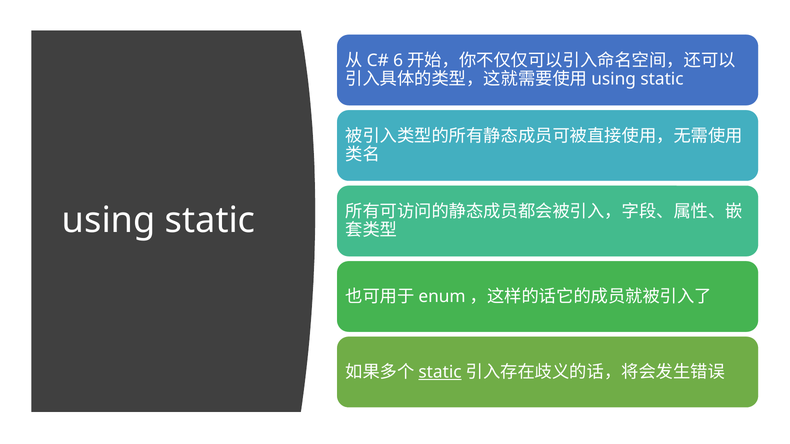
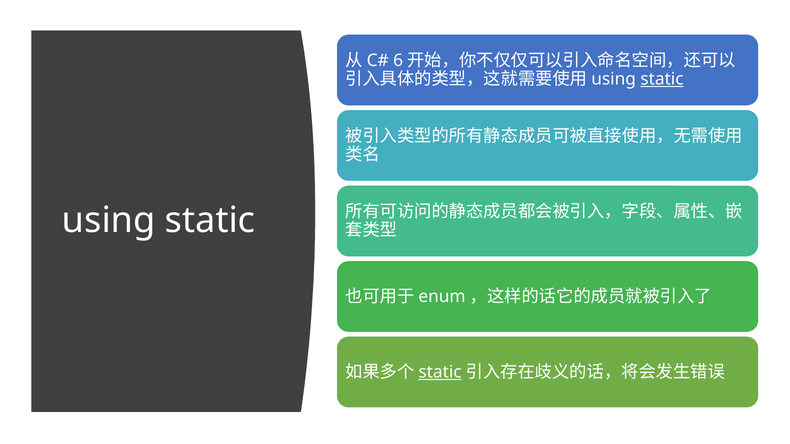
static underline: none -> present (662, 79)
